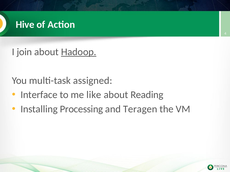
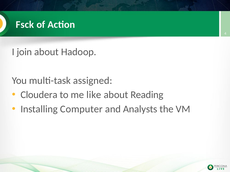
Hive: Hive -> Fsck (25, 25)
Hadoop underline: present -> none (79, 52)
Interface: Interface -> Cloudera (39, 95)
Processing: Processing -> Computer (81, 109)
Teragen: Teragen -> Analysts (140, 109)
